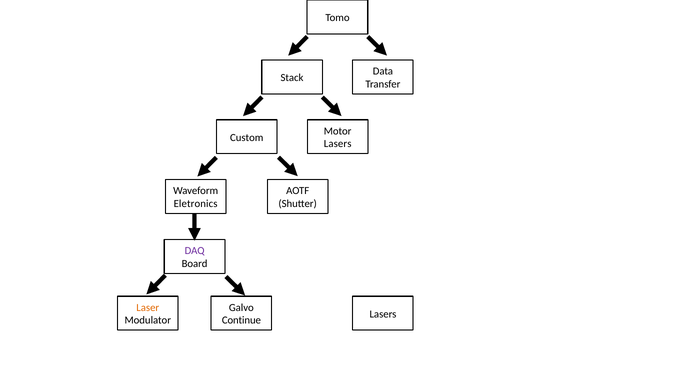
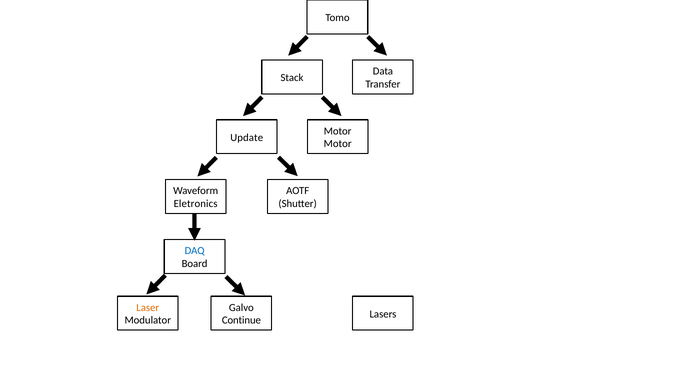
Custom: Custom -> Update (247, 137)
Lasers: Lasers -> Motor (338, 144)
DAQ colour: purple -> blue (195, 251)
